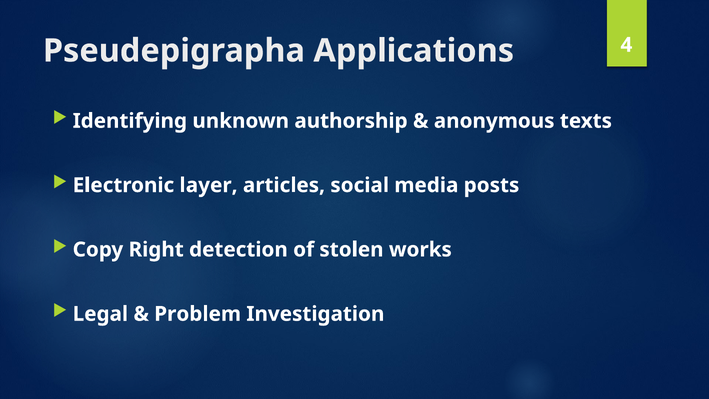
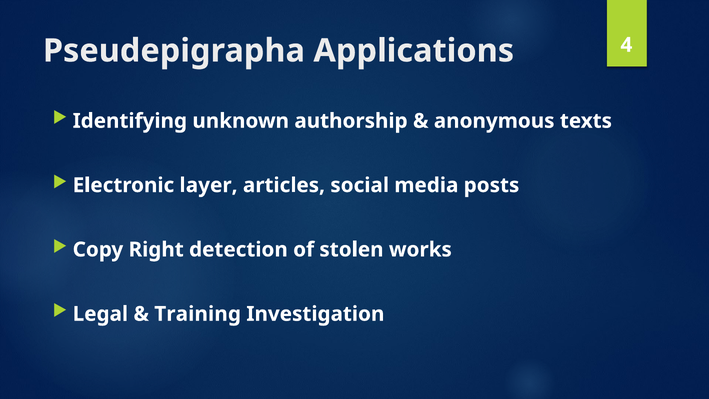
Problem: Problem -> Training (198, 314)
